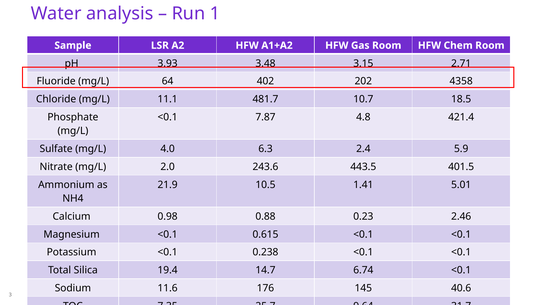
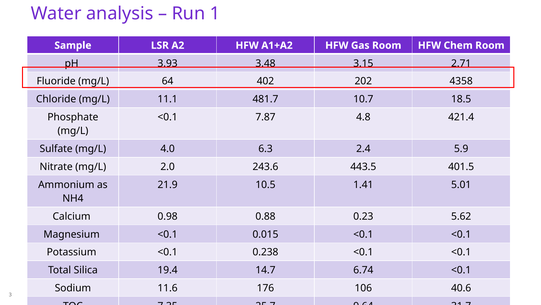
2.46: 2.46 -> 5.62 (461, 216)
0.615: 0.615 -> 0.015 (265, 234)
145: 145 -> 106 (363, 287)
